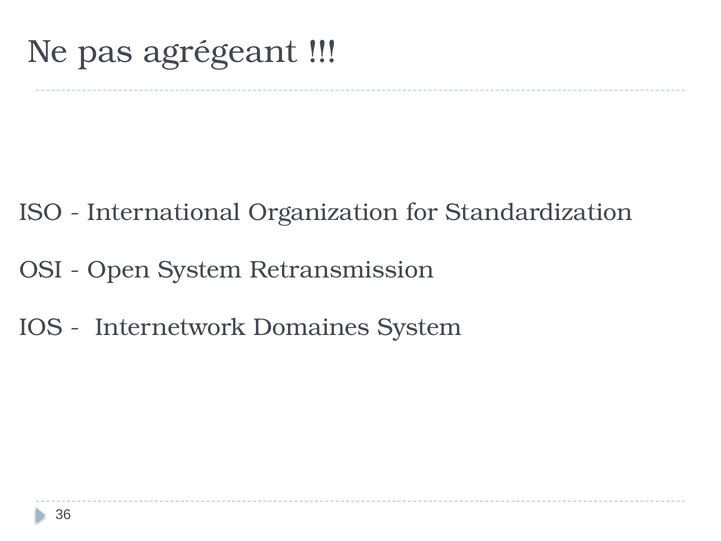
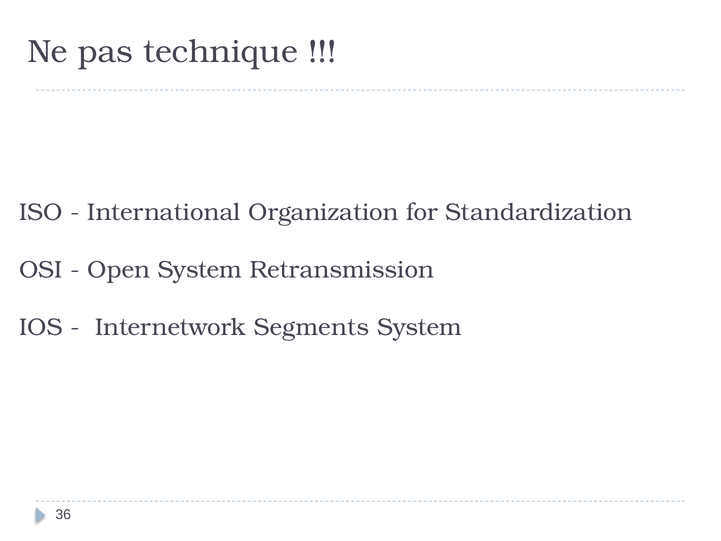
agrégeant: agrégeant -> technique (220, 52)
Domaines: Domaines -> Segments (311, 327)
